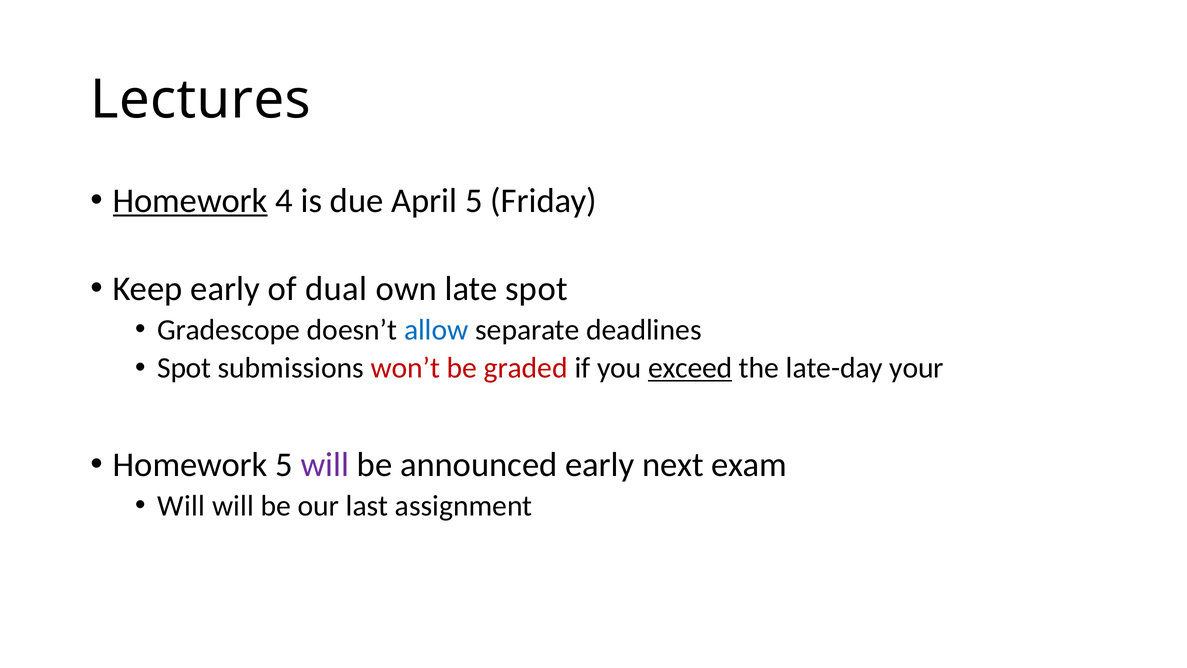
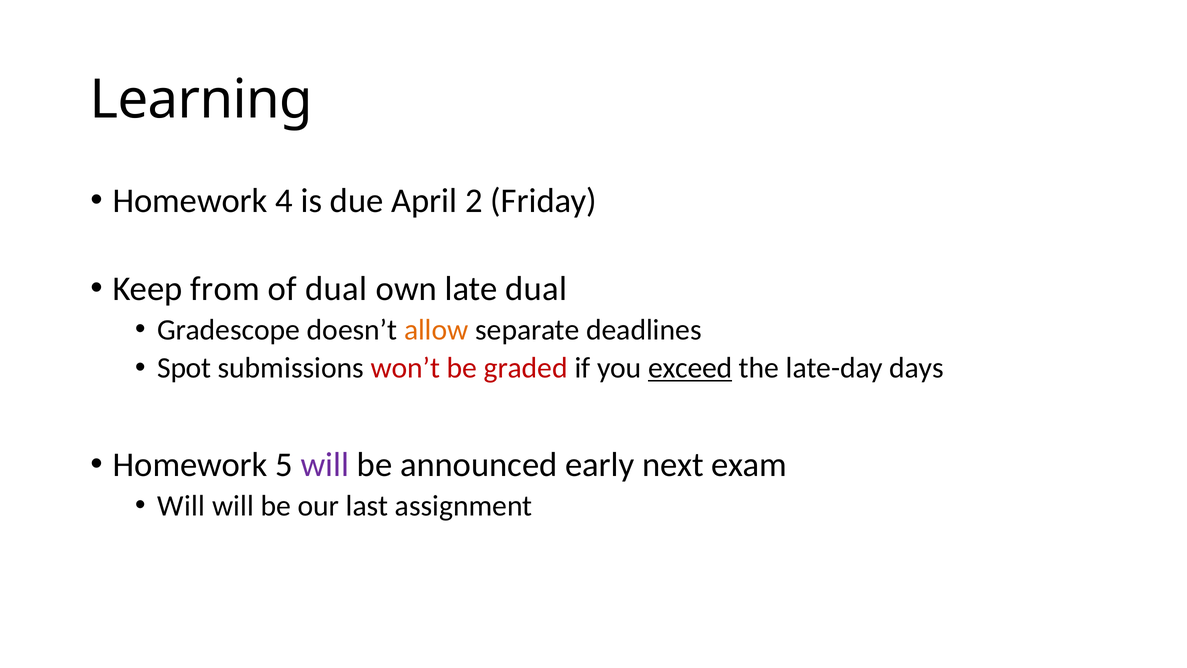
Lectures: Lectures -> Learning (201, 100)
Homework underline: present -> none (190, 201)
April 5: 5 -> 2 (474, 201)
Keep early: early -> from (225, 289)
late spot: spot -> dual (536, 289)
allow colour: blue -> orange (436, 330)
your: your -> days (917, 368)
